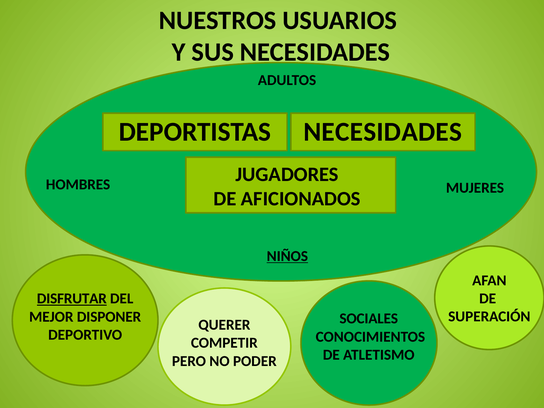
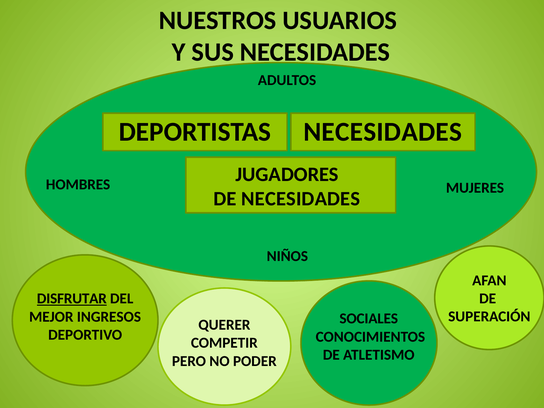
DE AFICIONADOS: AFICIONADOS -> NECESIDADES (301, 199)
NIÑOS underline: present -> none (287, 256)
DISPONER: DISPONER -> INGRESOS (109, 317)
